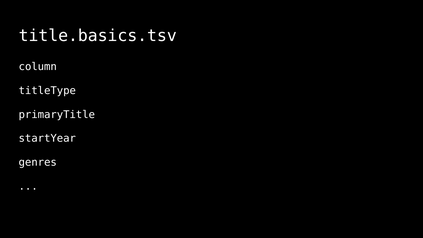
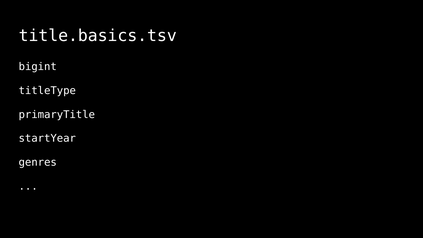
column: column -> bigint (38, 67)
